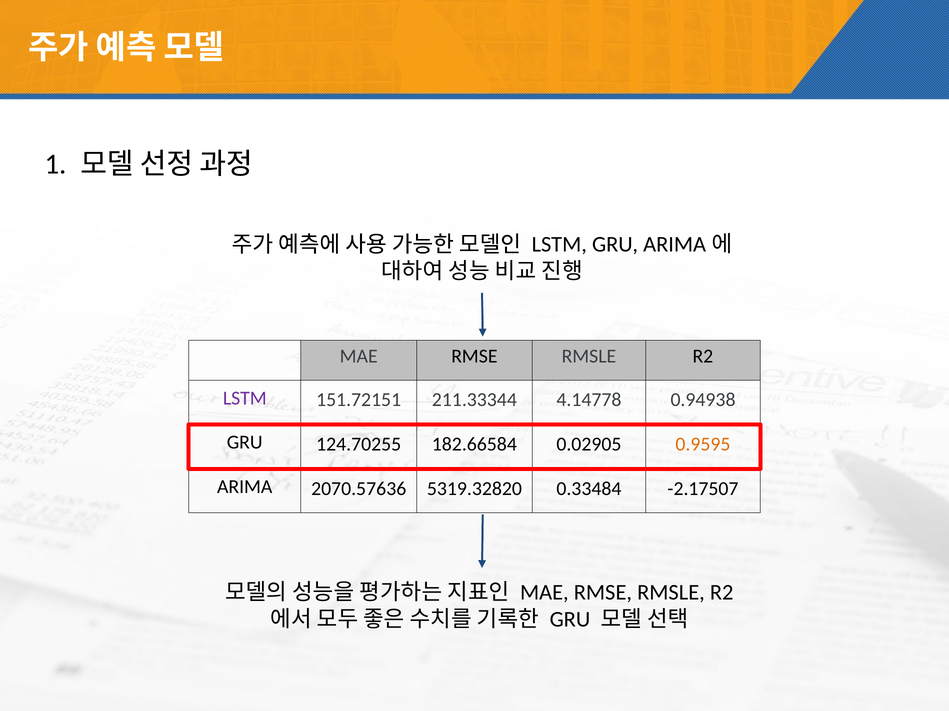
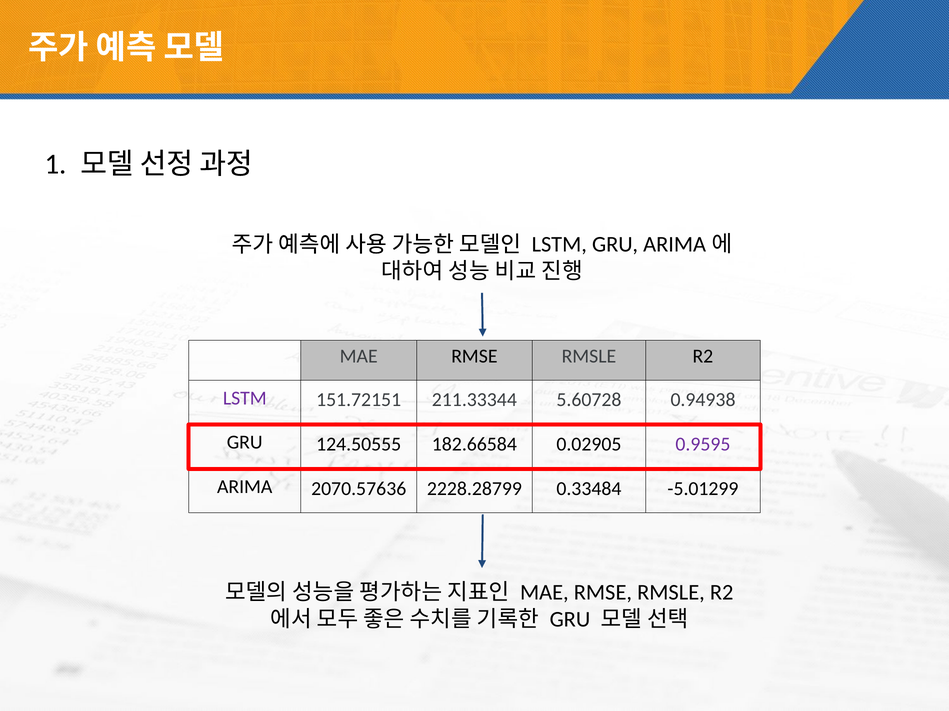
4.14778: 4.14778 -> 5.60728 (589, 400)
124.70255: 124.70255 -> 124.50555 (359, 445)
0.9595 colour: orange -> purple (703, 445)
5319.32820: 5319.32820 -> 2228.28799 (474, 489)
-2.17507: -2.17507 -> -5.01299 (703, 489)
